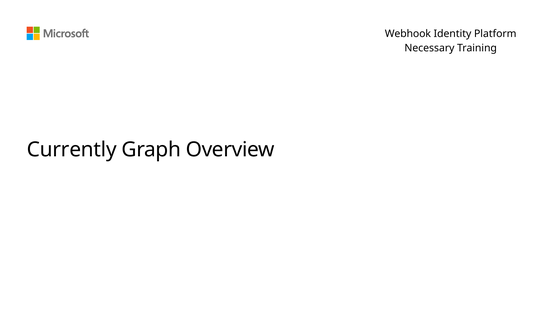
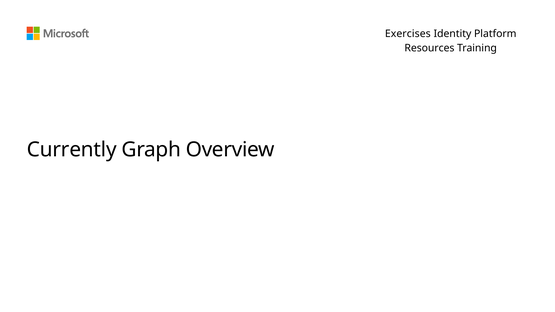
Webhook: Webhook -> Exercises (408, 34)
Necessary: Necessary -> Resources (429, 48)
